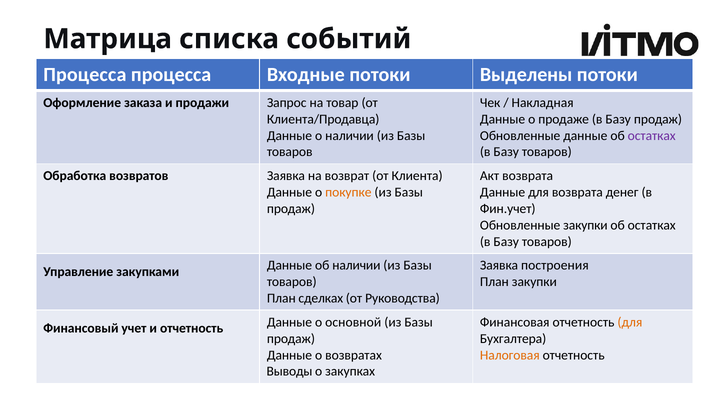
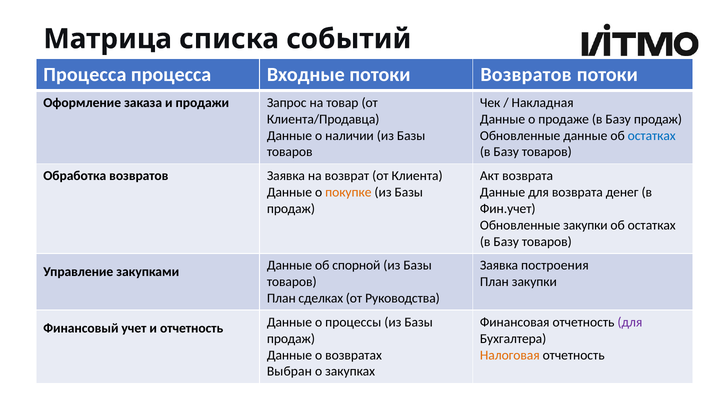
потоки Выделены: Выделены -> Возвратов (526, 75)
остатках colour: purple -> blue (652, 136)
об наличии: наличии -> спорной (356, 265)
для colour: orange -> purple (630, 322)
основной: основной -> процессы (353, 322)
Выводы: Выводы -> Выбран (289, 372)
